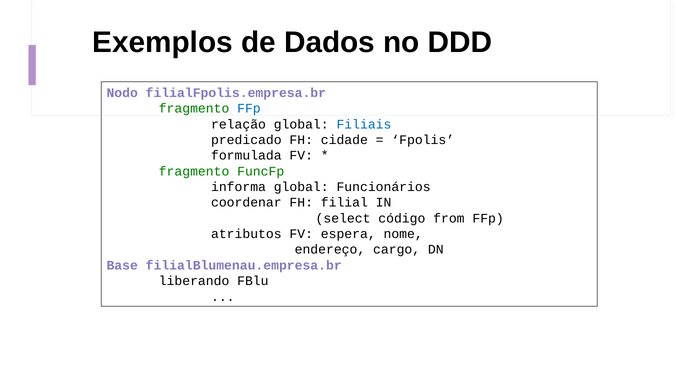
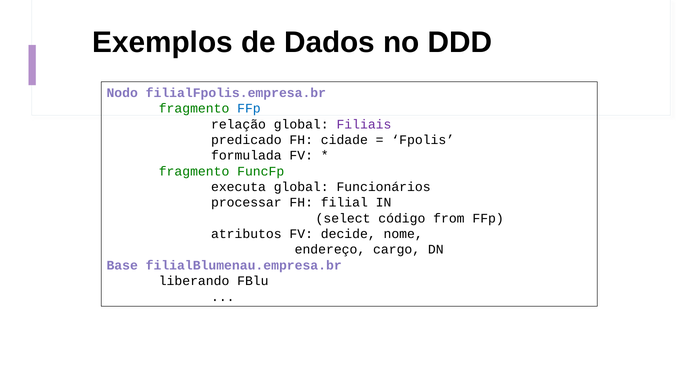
Filiais colour: blue -> purple (364, 124)
informa: informa -> executa (238, 187)
coordenar: coordenar -> processar (246, 203)
espera: espera -> decide (348, 234)
